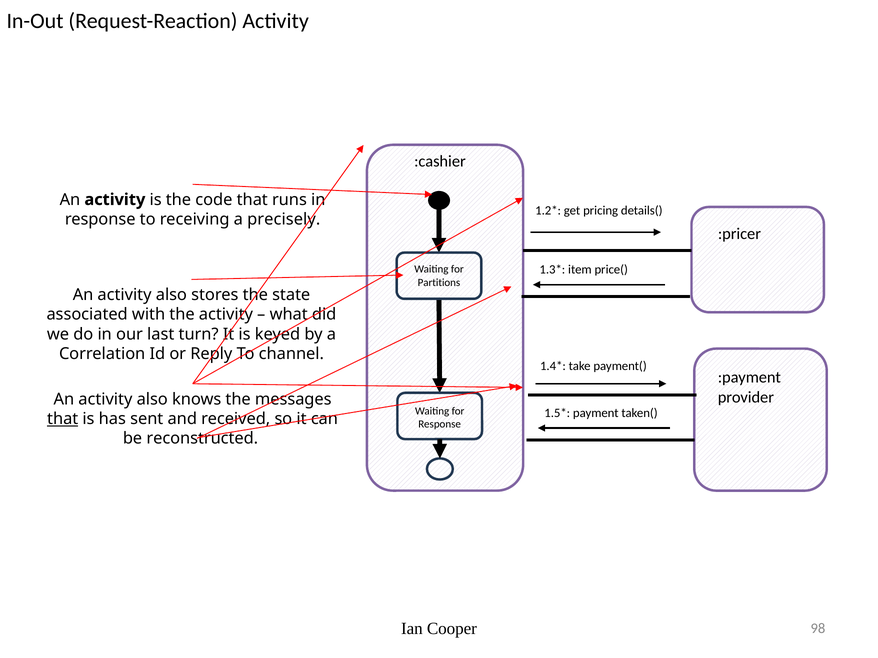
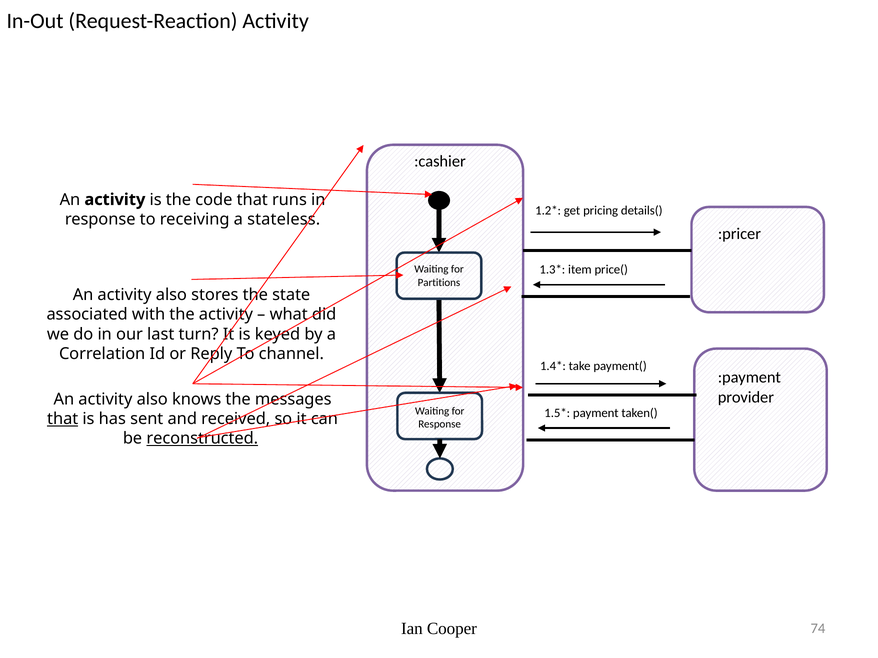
precisely: precisely -> stateless (284, 219)
reconstructed underline: none -> present (202, 439)
98: 98 -> 74 (818, 629)
